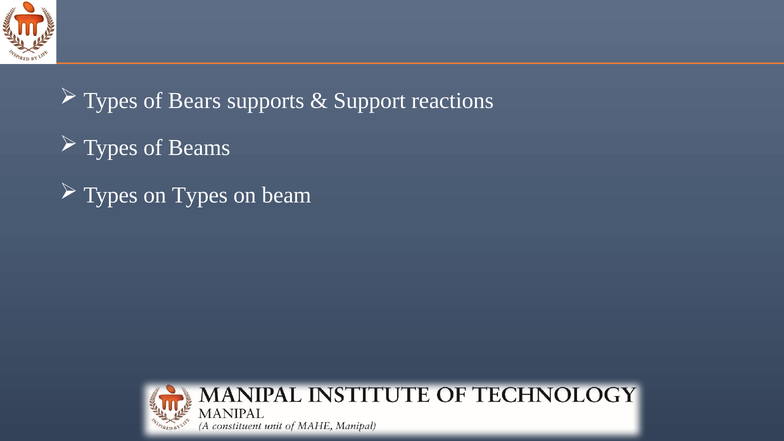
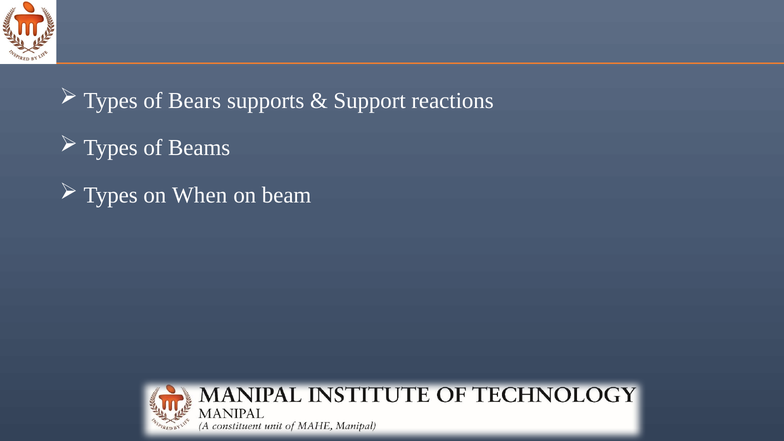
on Types: Types -> When (200, 195)
